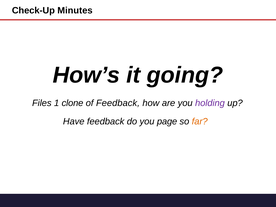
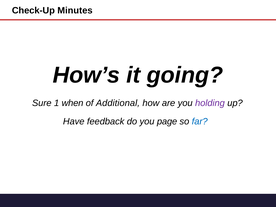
Files: Files -> Sure (42, 103)
clone: clone -> when (72, 103)
of Feedback: Feedback -> Additional (118, 103)
far colour: orange -> blue (200, 121)
